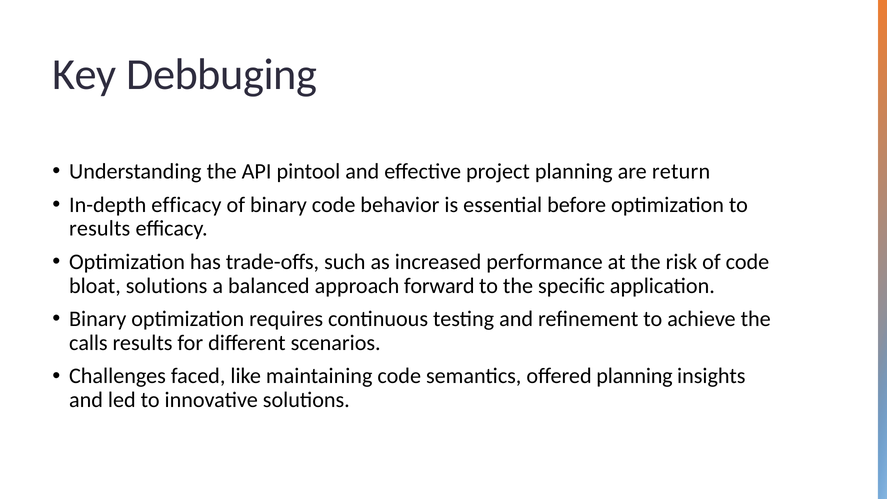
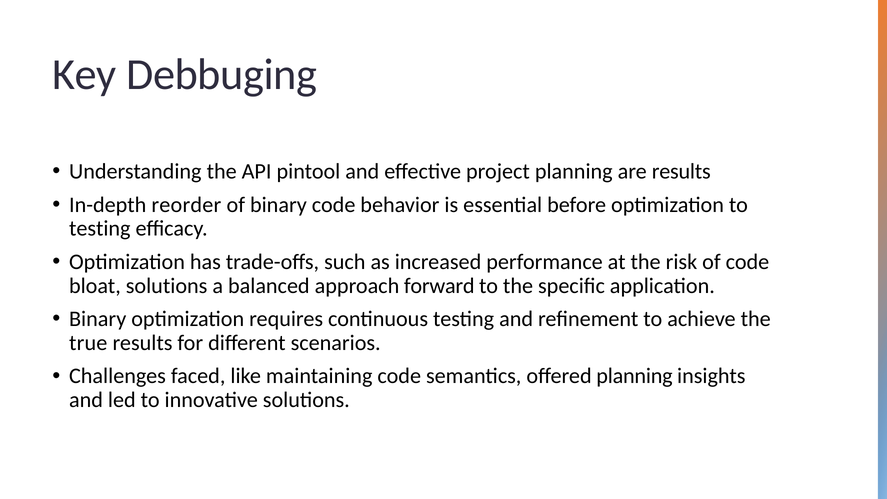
are return: return -> results (681, 171)
In-depth efficacy: efficacy -> reorder (186, 205)
results: results -> testing (100, 229)
calls: calls -> true (88, 343)
